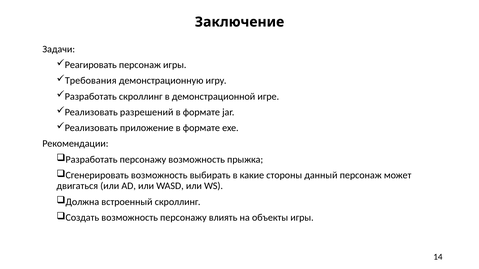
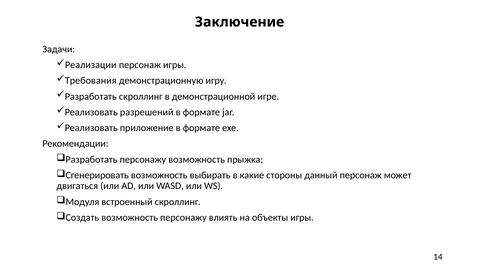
Реагировать: Реагировать -> Реализации (91, 65)
Должна: Должна -> Модуля (82, 202)
